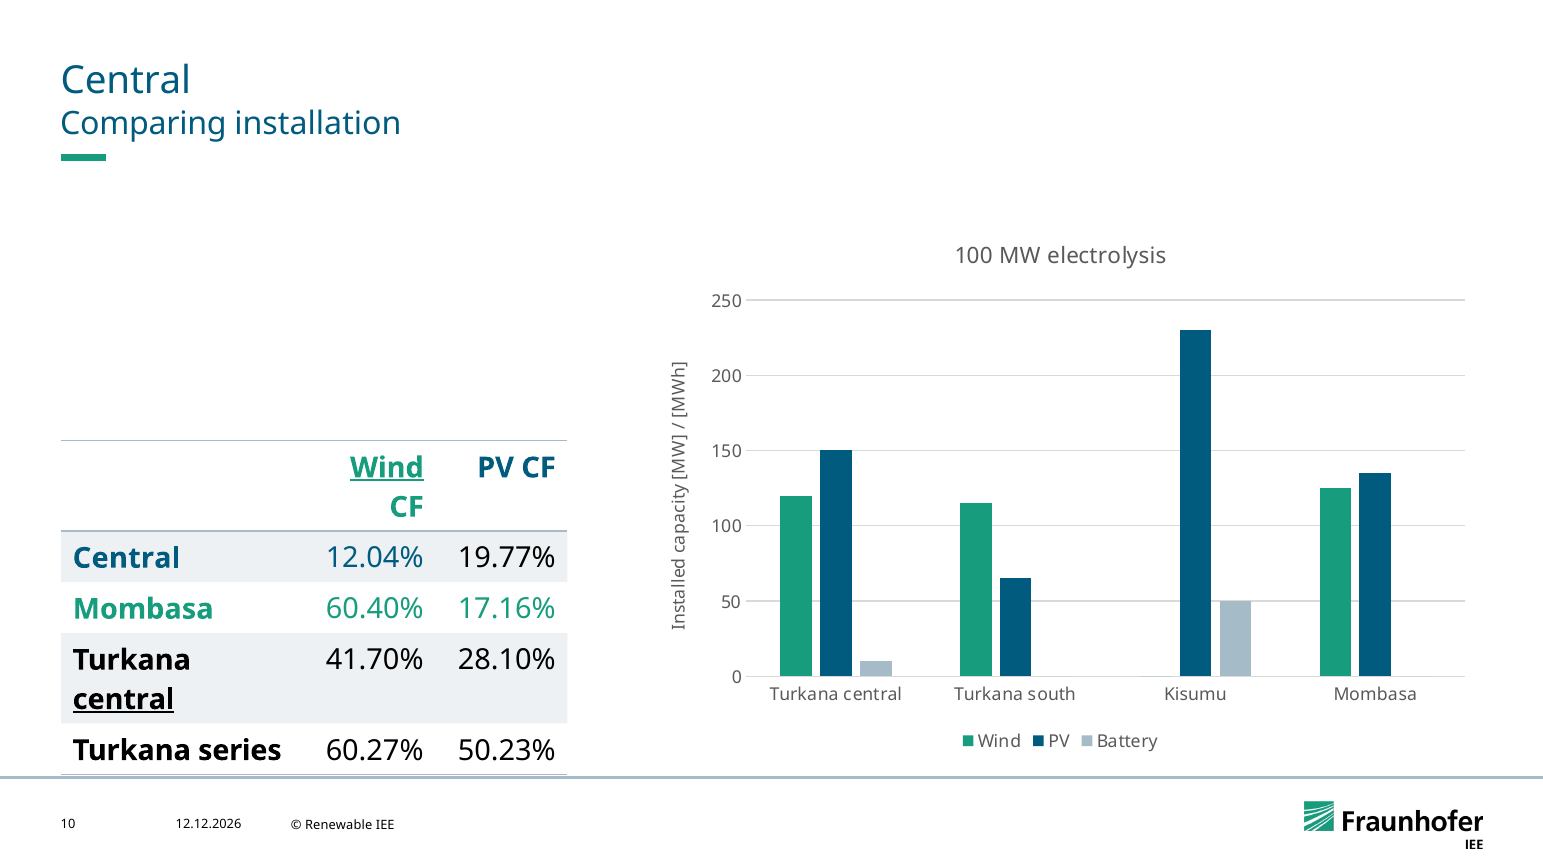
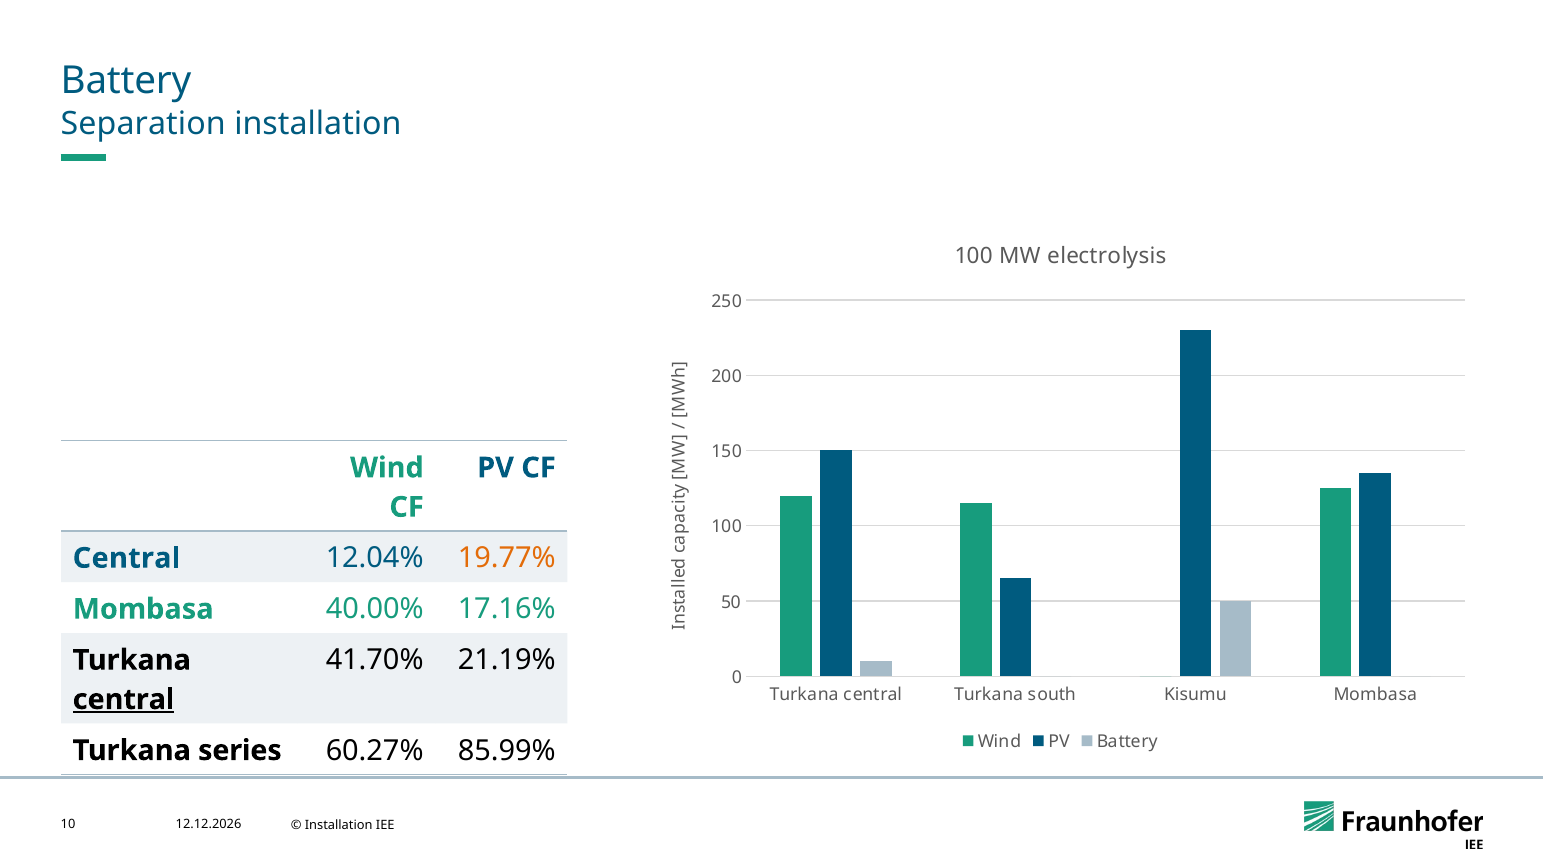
Central: Central -> Battery (126, 81)
Comparing: Comparing -> Separation (143, 124)
Wind underline: present -> none (387, 468)
19.77% colour: black -> orange (507, 558)
60.40%: 60.40% -> 40.00% (375, 609)
28.10%: 28.10% -> 21.19% (507, 660)
50.23%: 50.23% -> 85.99% (507, 750)
Renewable: Renewable -> Installation (339, 826)
